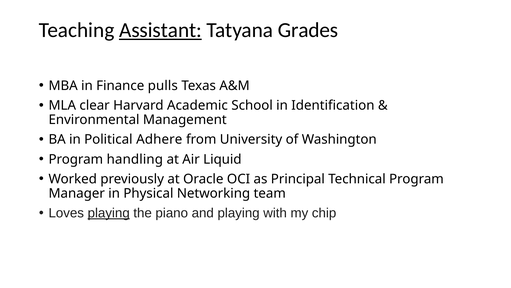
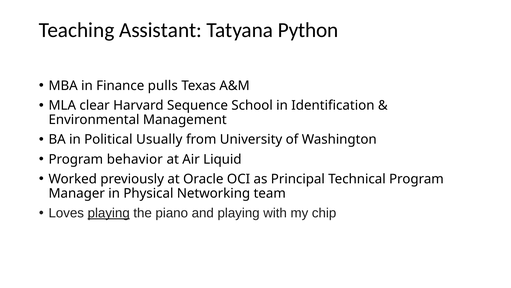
Assistant underline: present -> none (160, 30)
Grades: Grades -> Python (308, 30)
Academic: Academic -> Sequence (197, 105)
Adhere: Adhere -> Usually (159, 139)
handling: handling -> behavior (135, 159)
